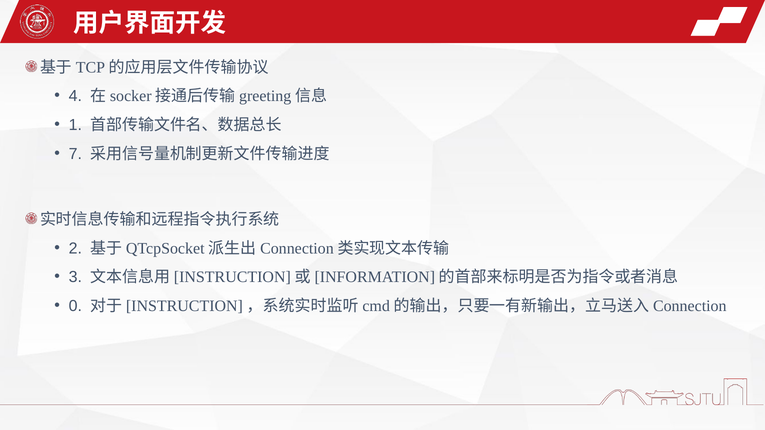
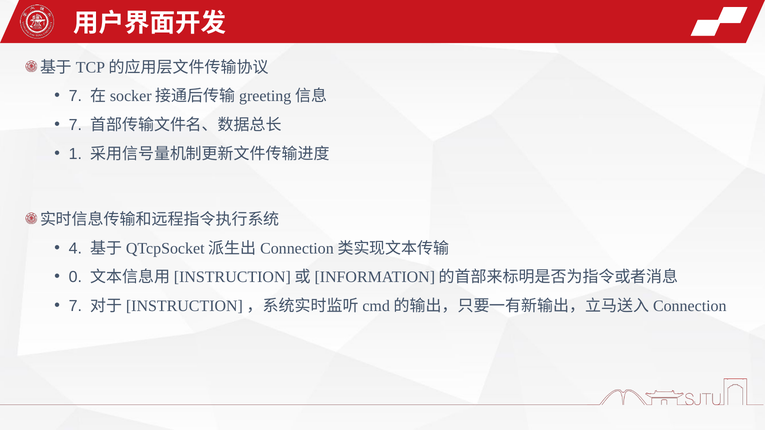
4: 4 -> 7 (75, 96)
1: 1 -> 7 (75, 125)
7: 7 -> 1 (75, 154)
2: 2 -> 4 (75, 248)
3: 3 -> 0 (75, 277)
0: 0 -> 7 (75, 306)
